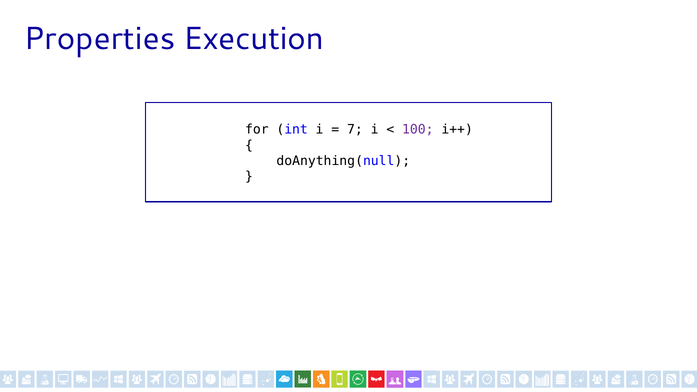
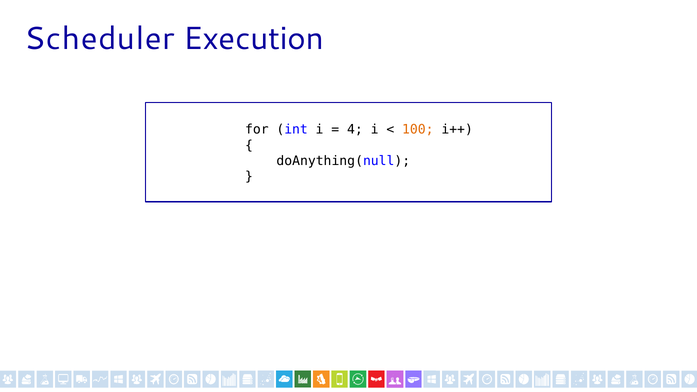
Properties: Properties -> Scheduler (99, 39)
7: 7 -> 4 (355, 130)
100 colour: purple -> orange (418, 130)
